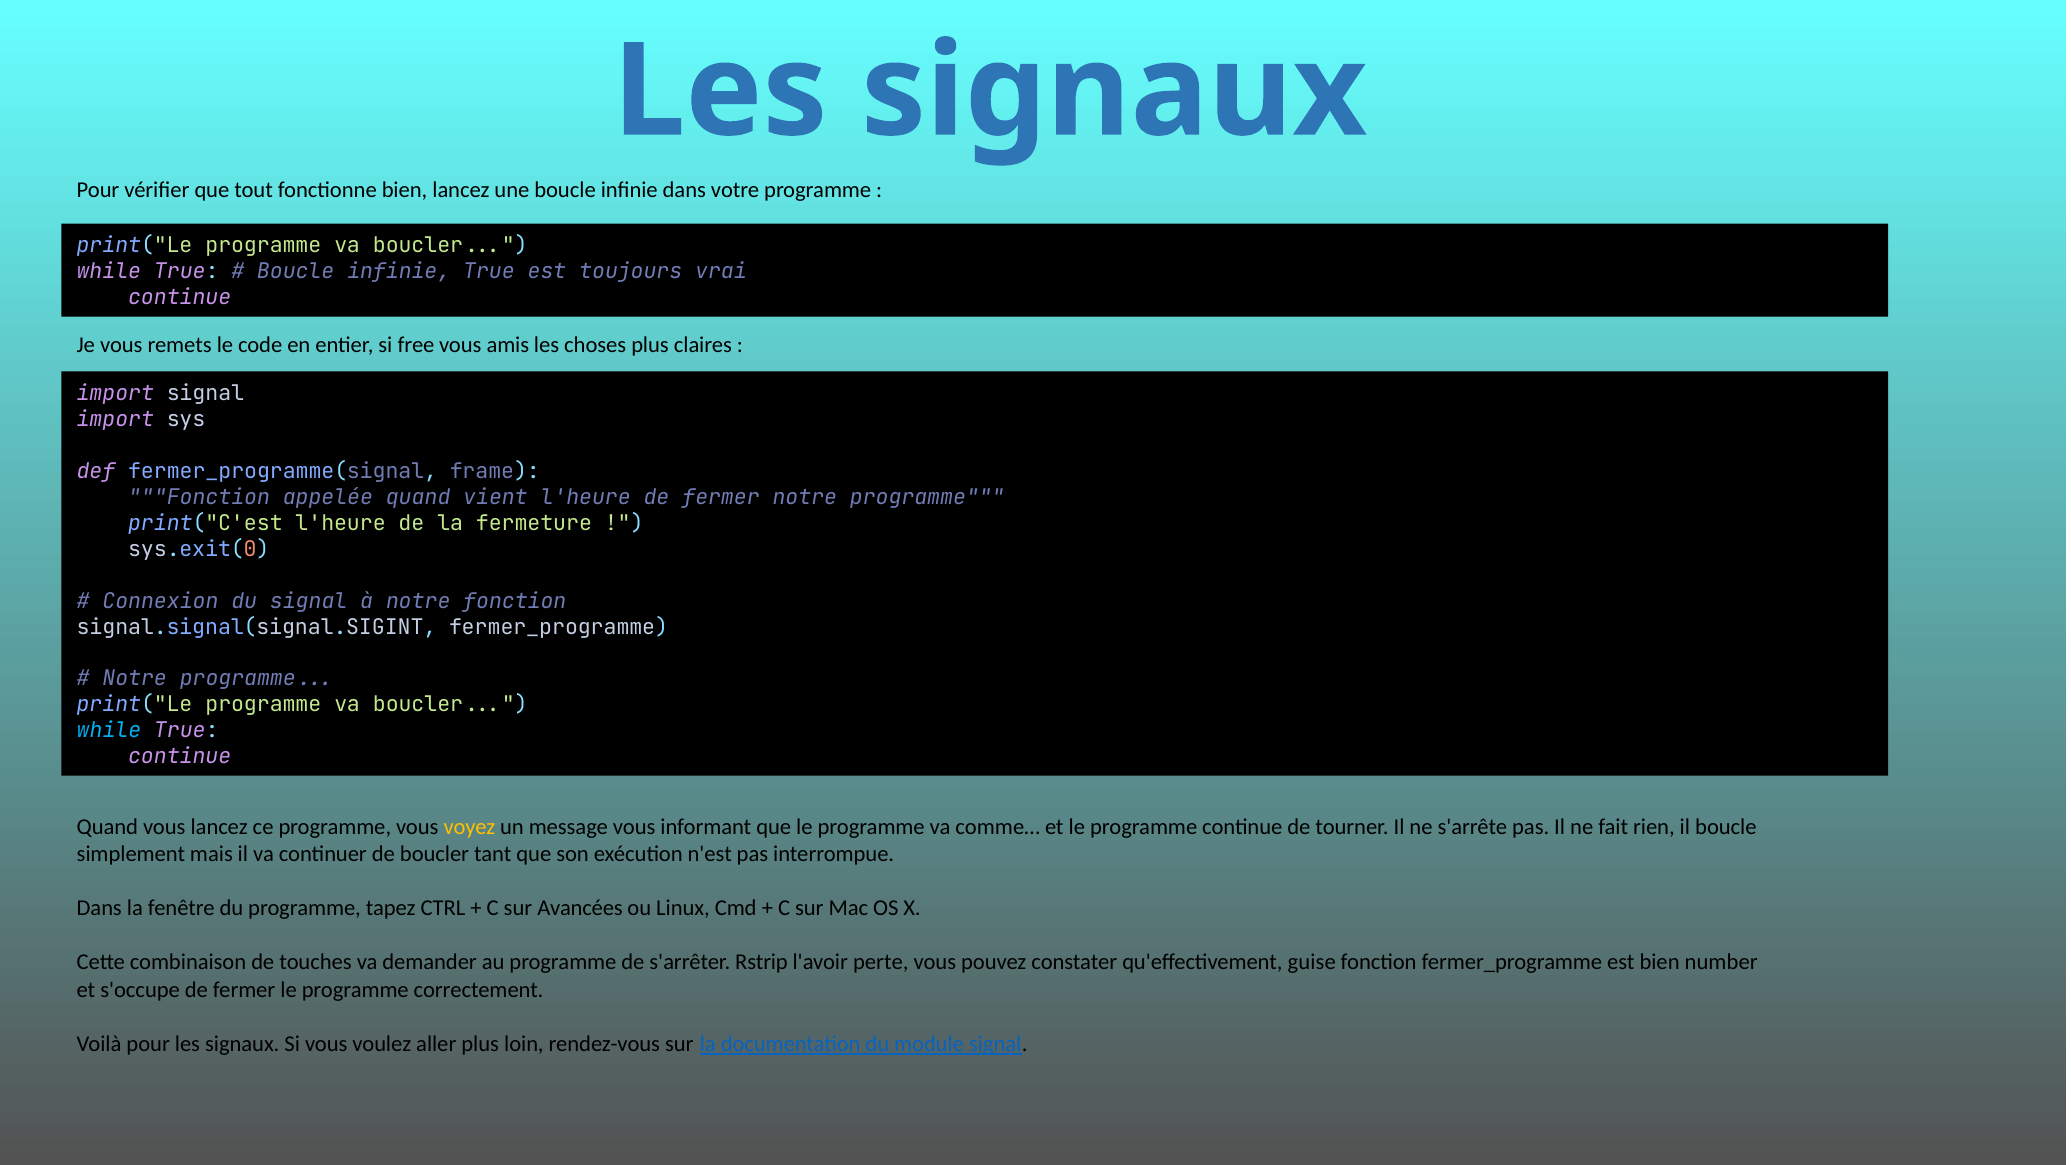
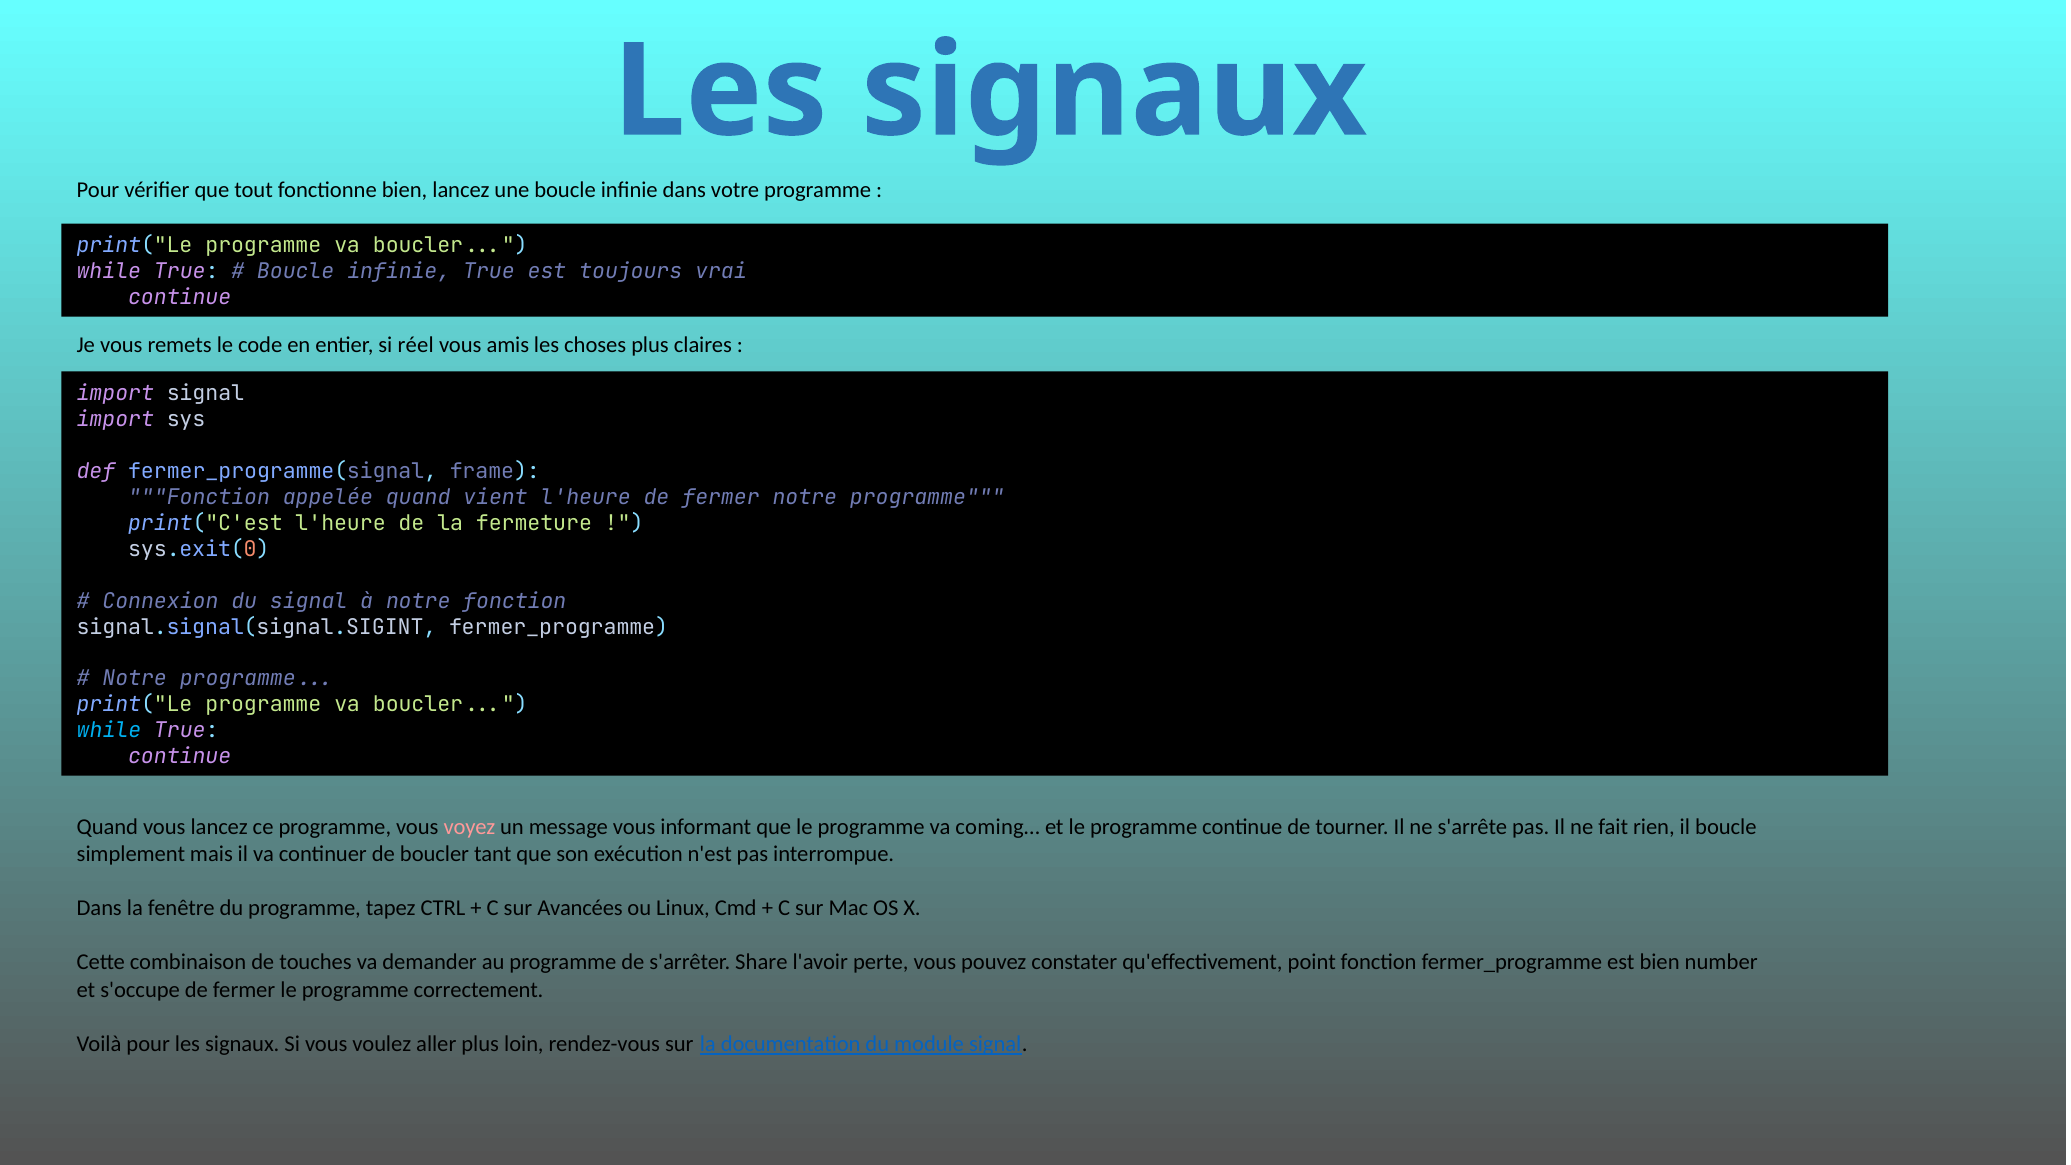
free: free -> réel (416, 345)
voyez colour: yellow -> pink (469, 827)
comme…: comme… -> coming… (998, 827)
Rstrip: Rstrip -> Share (761, 962)
guise: guise -> point (1312, 962)
